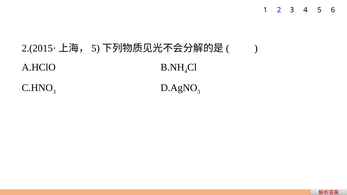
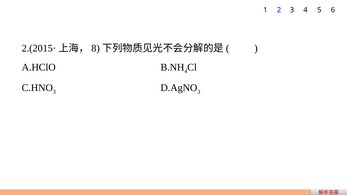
5: 5 -> 8 (96, 48)
